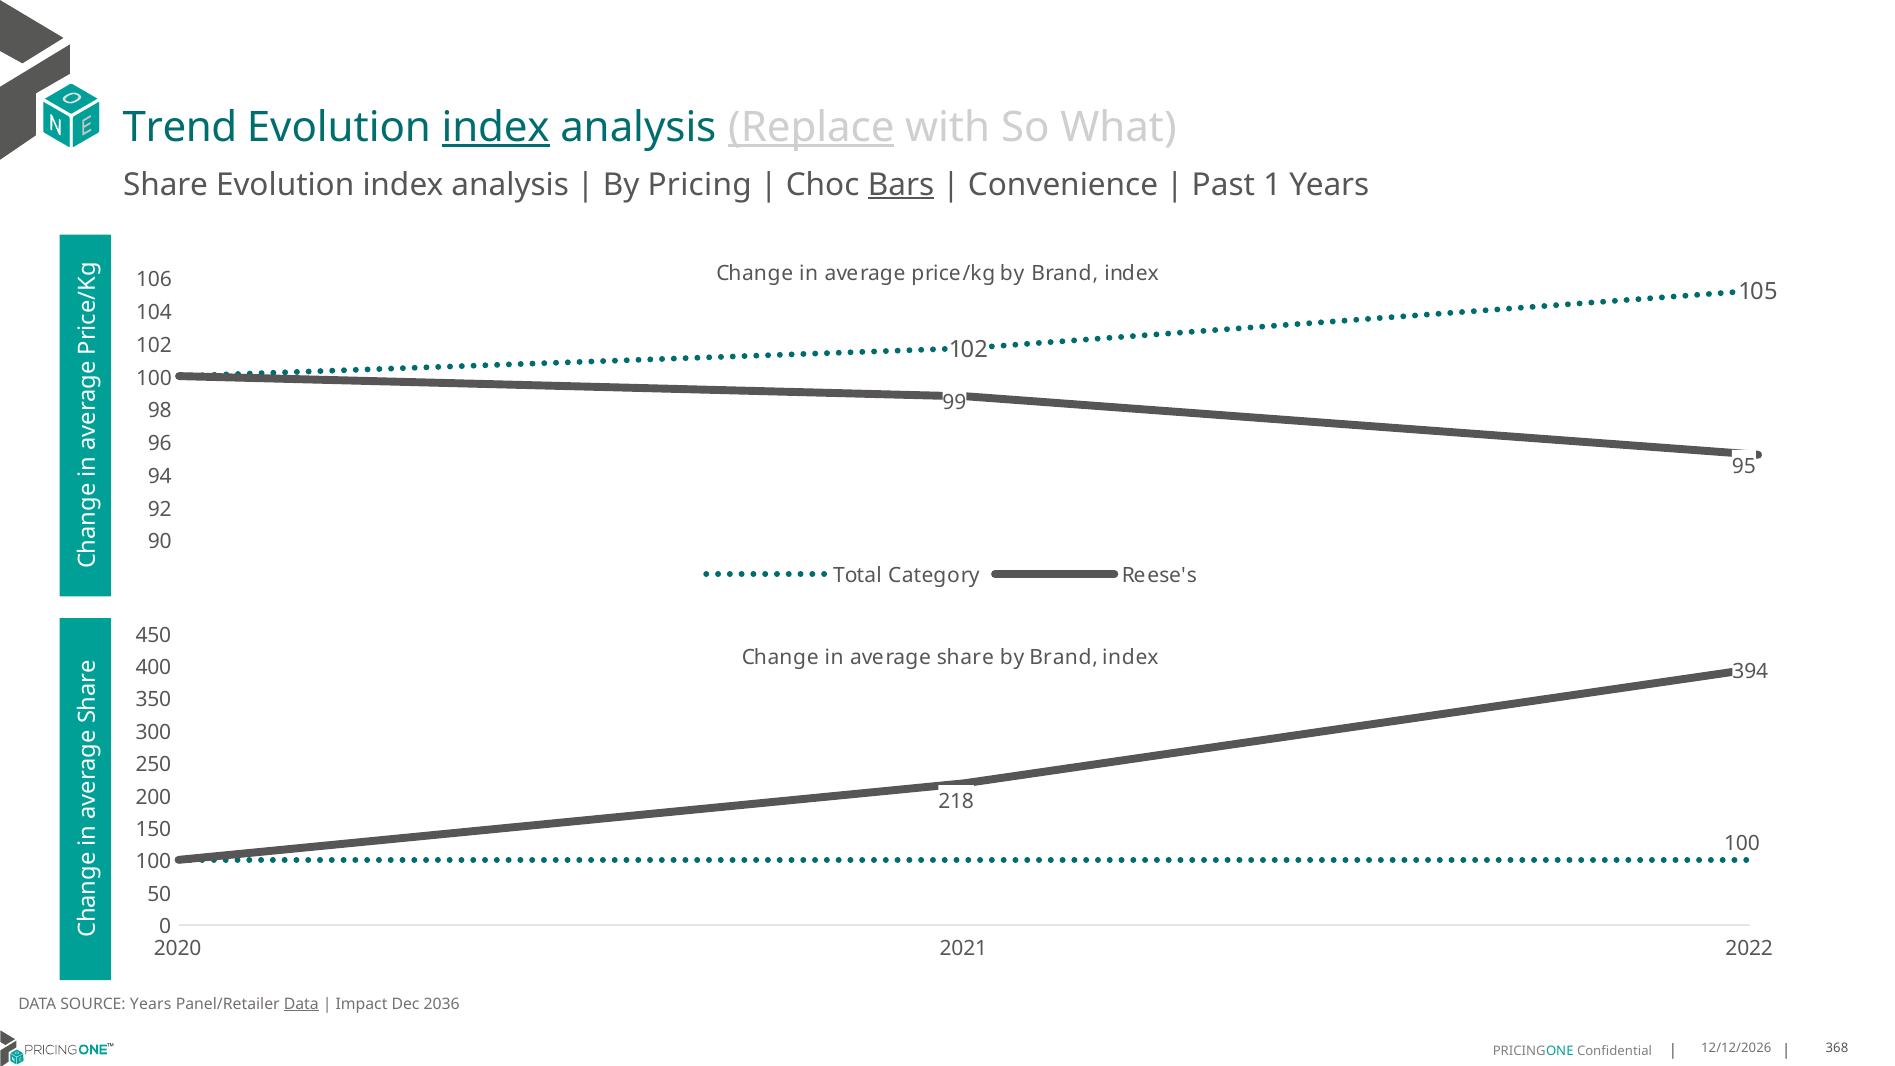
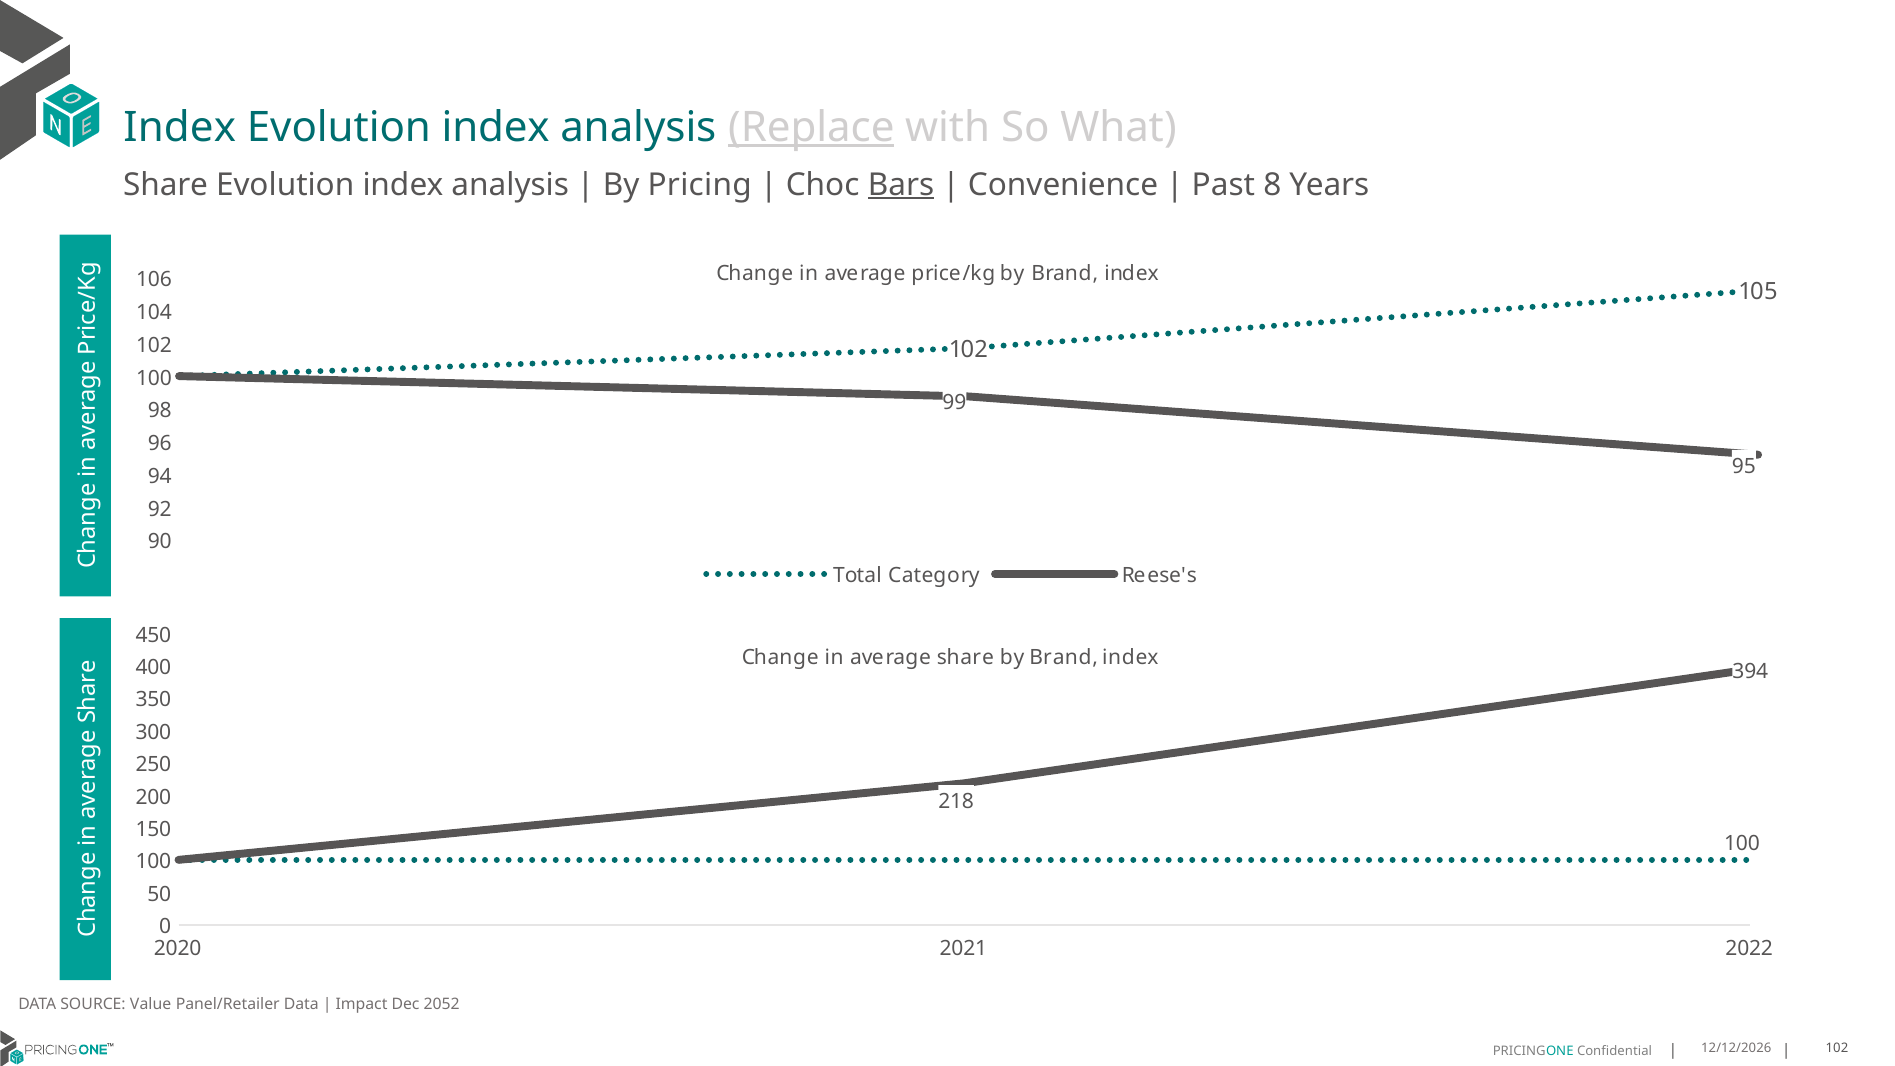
Trend: Trend -> Index (180, 127)
index underline: present -> none (496, 127)
1: 1 -> 8 (1272, 185)
SOURCE Years: Years -> Value (151, 1004)
Data underline: present -> none (301, 1004)
2036: 2036 -> 2052 (442, 1004)
368: 368 -> 102 (1837, 1048)
